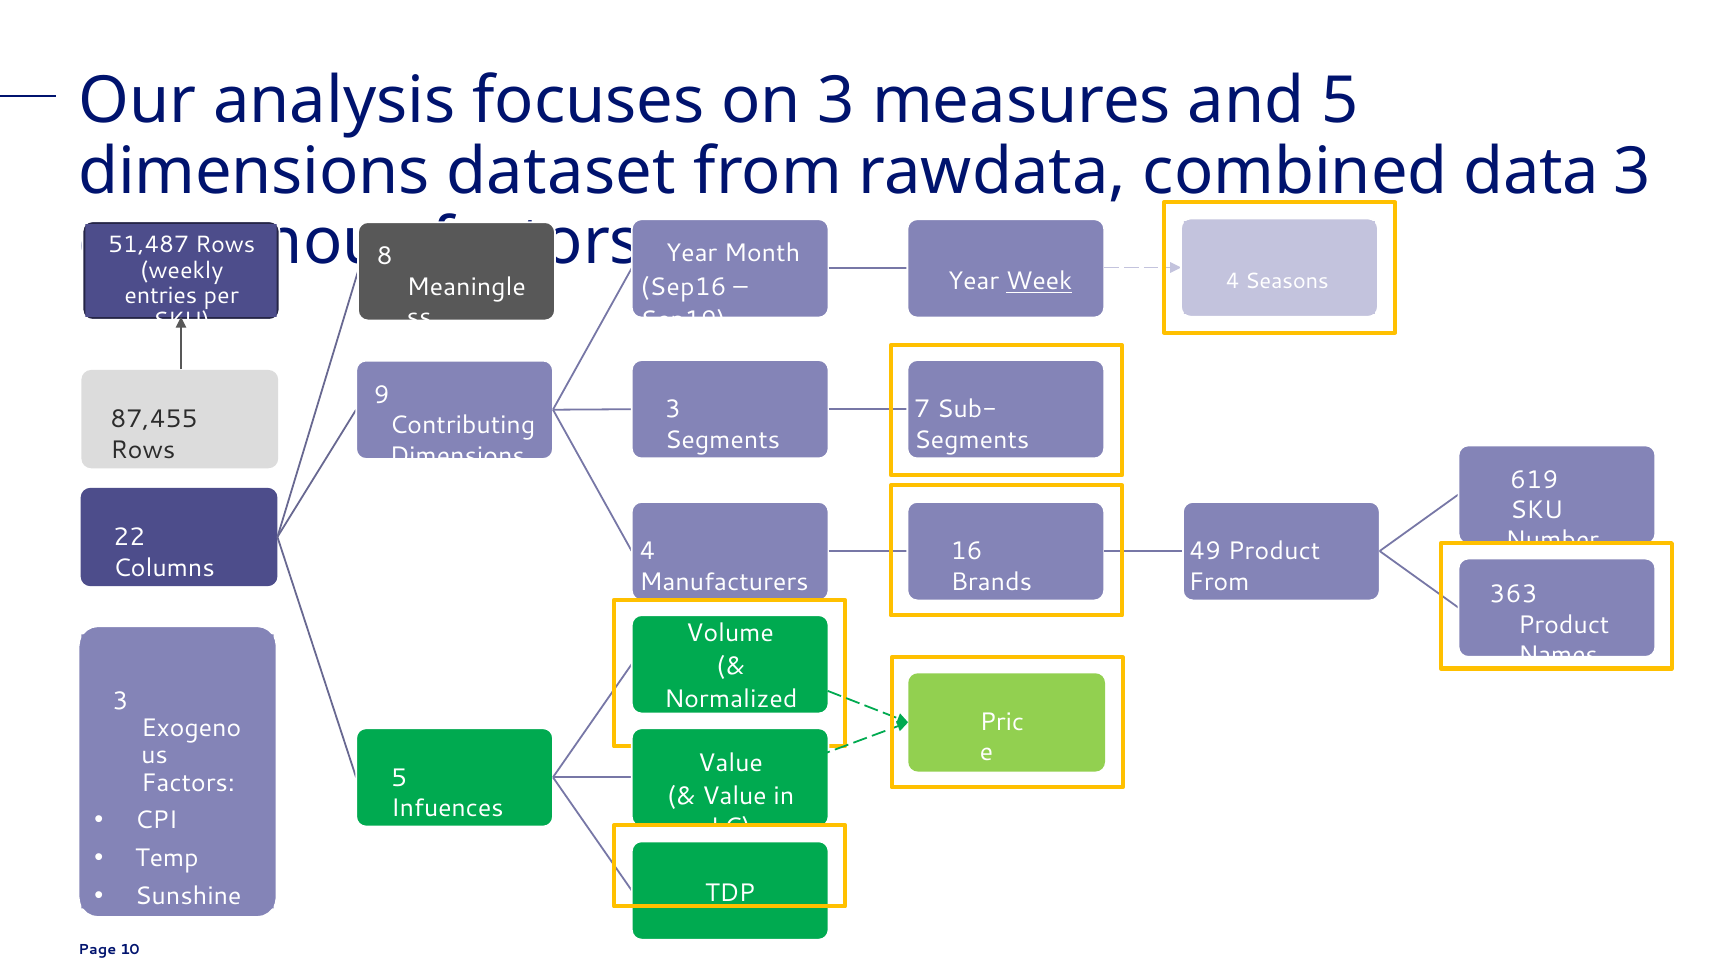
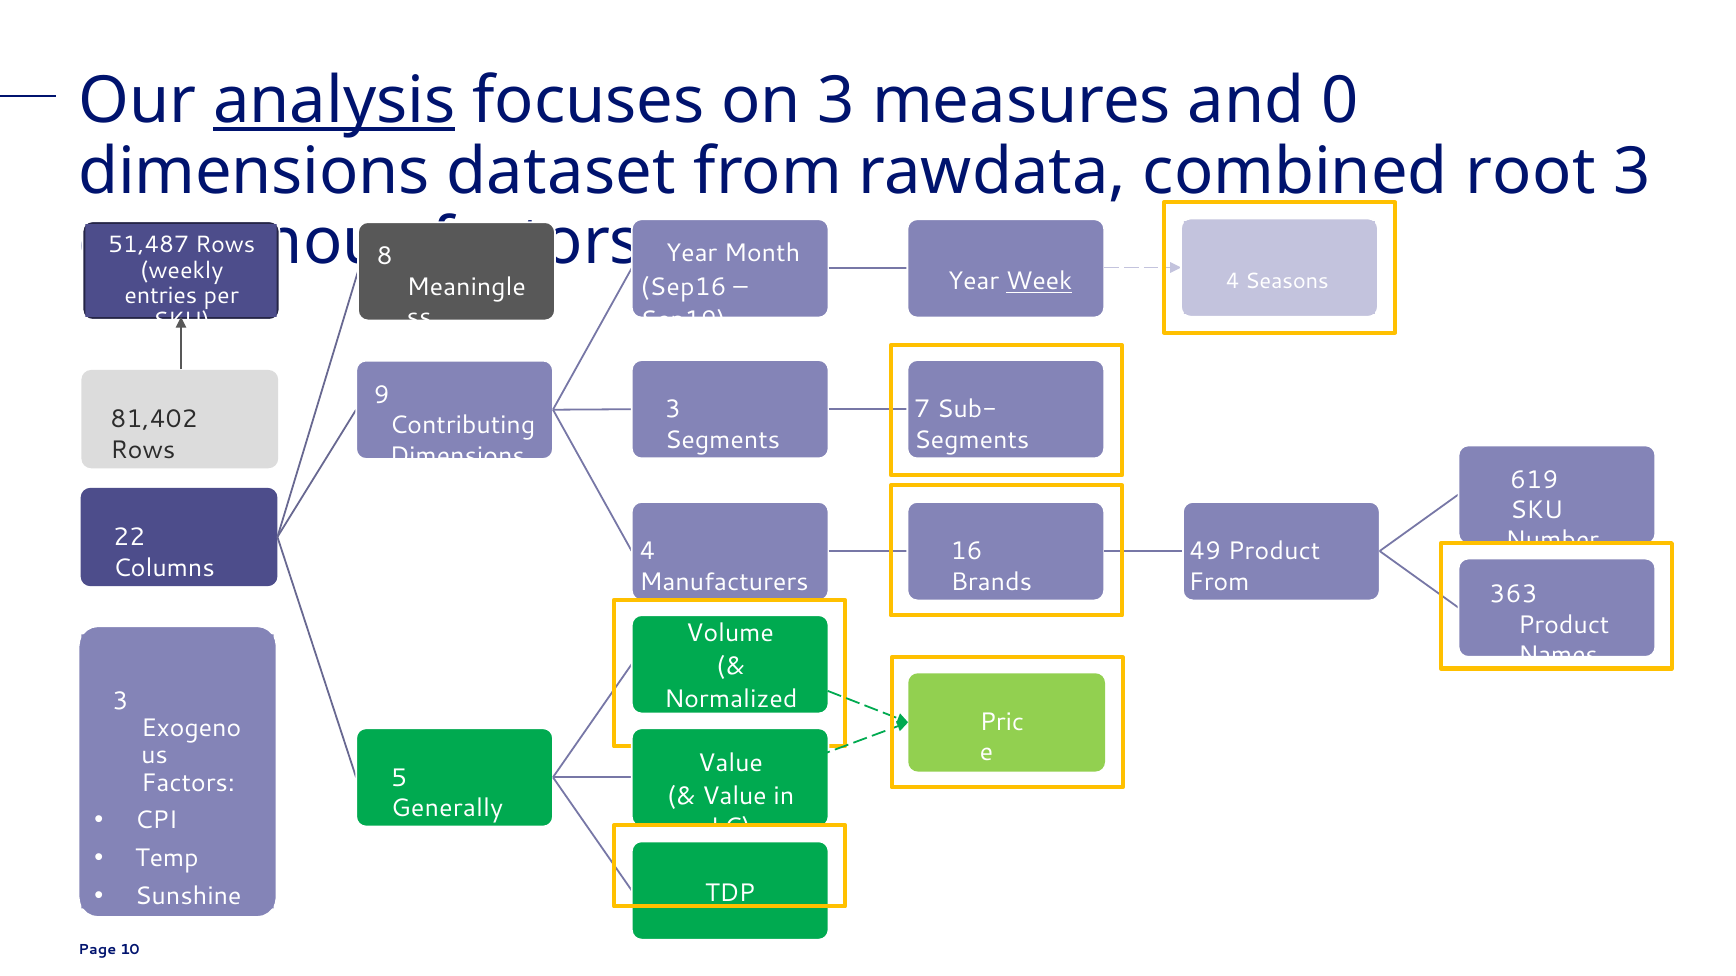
analysis underline: none -> present (334, 101)
and 5: 5 -> 0 (1340, 101)
data: data -> root (1531, 172)
87,455: 87,455 -> 81,402 (154, 420)
Infuences: Infuences -> Generally (447, 809)
